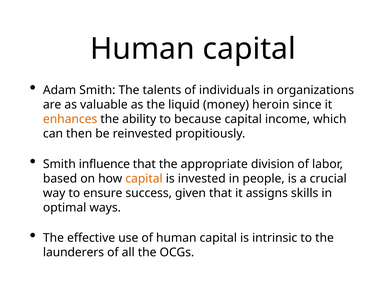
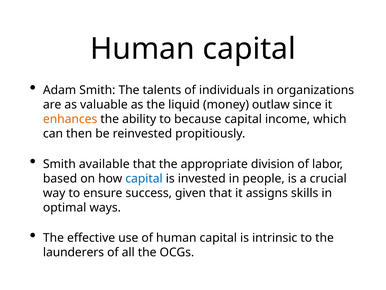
heroin: heroin -> outlaw (271, 105)
influence: influence -> available (104, 164)
capital colour: orange -> blue (144, 178)
